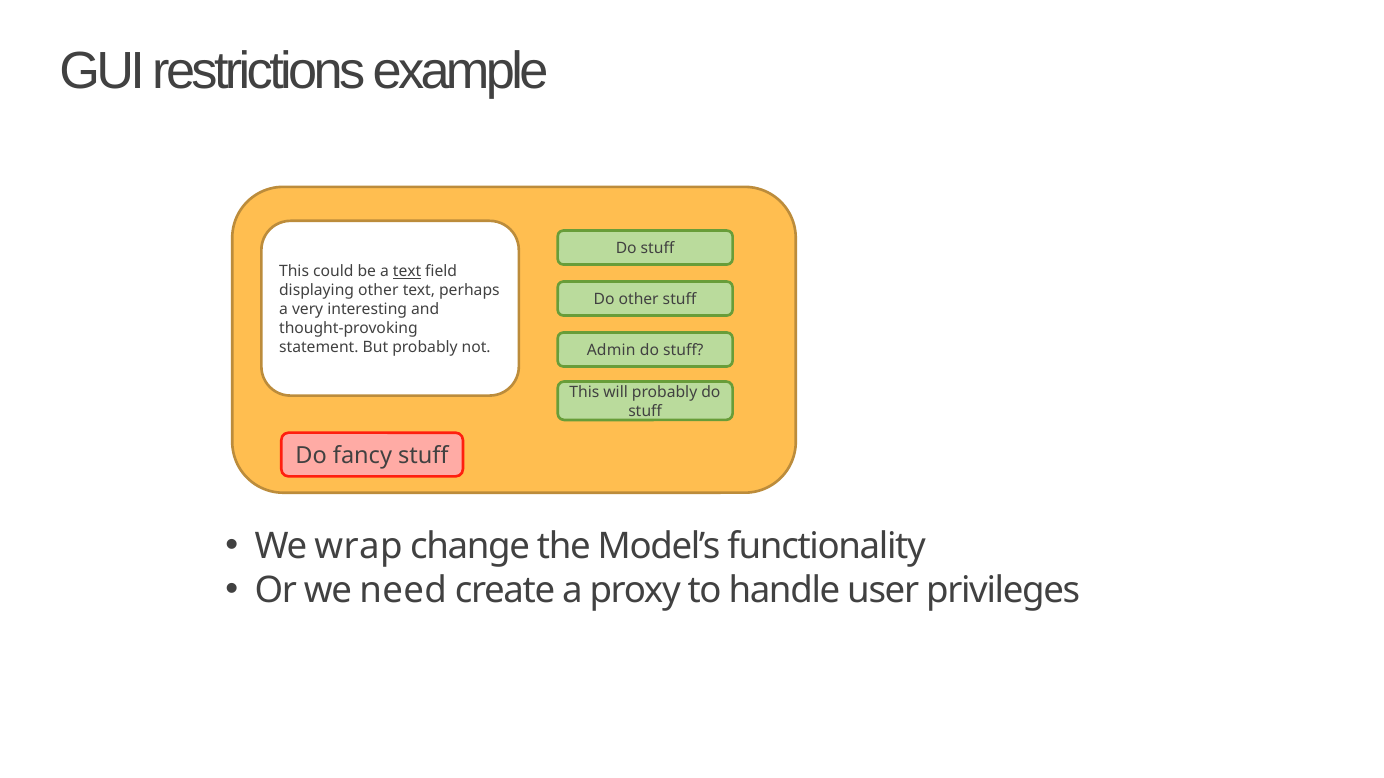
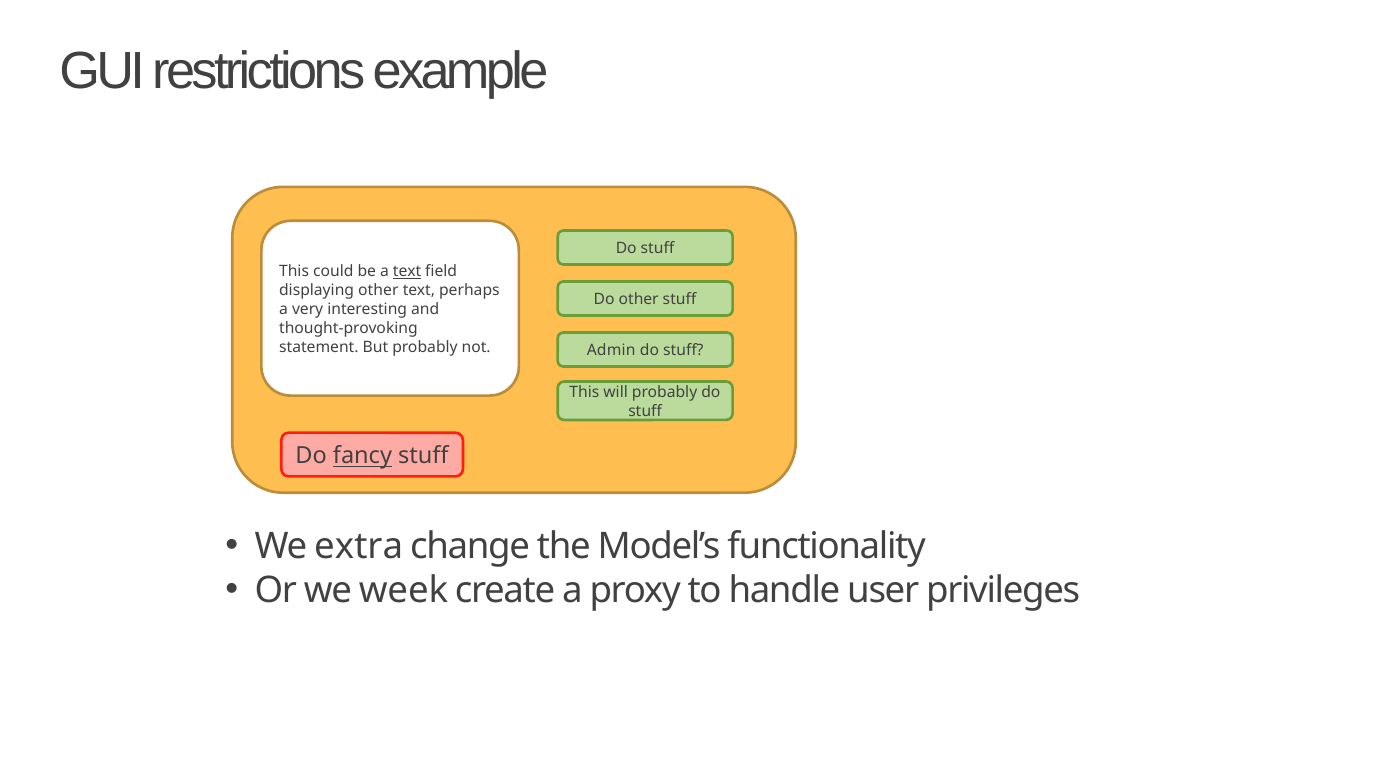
fancy underline: none -> present (362, 456)
wrap: wrap -> extra (359, 547)
need: need -> week (403, 591)
